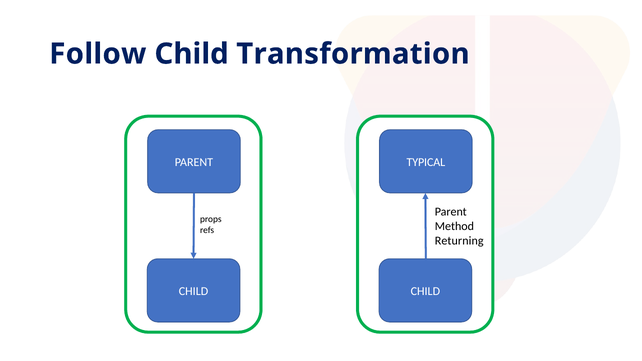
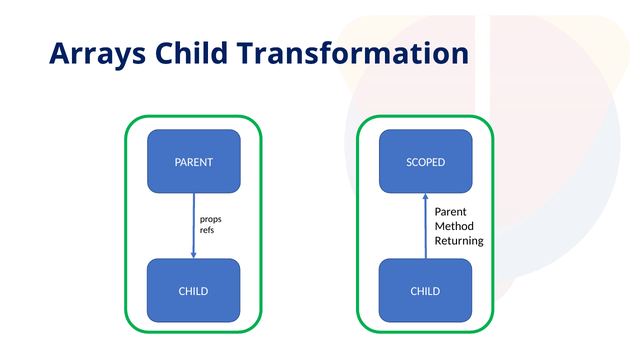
Follow: Follow -> Arrays (98, 54)
TYPICAL: TYPICAL -> SCOPED (426, 162)
